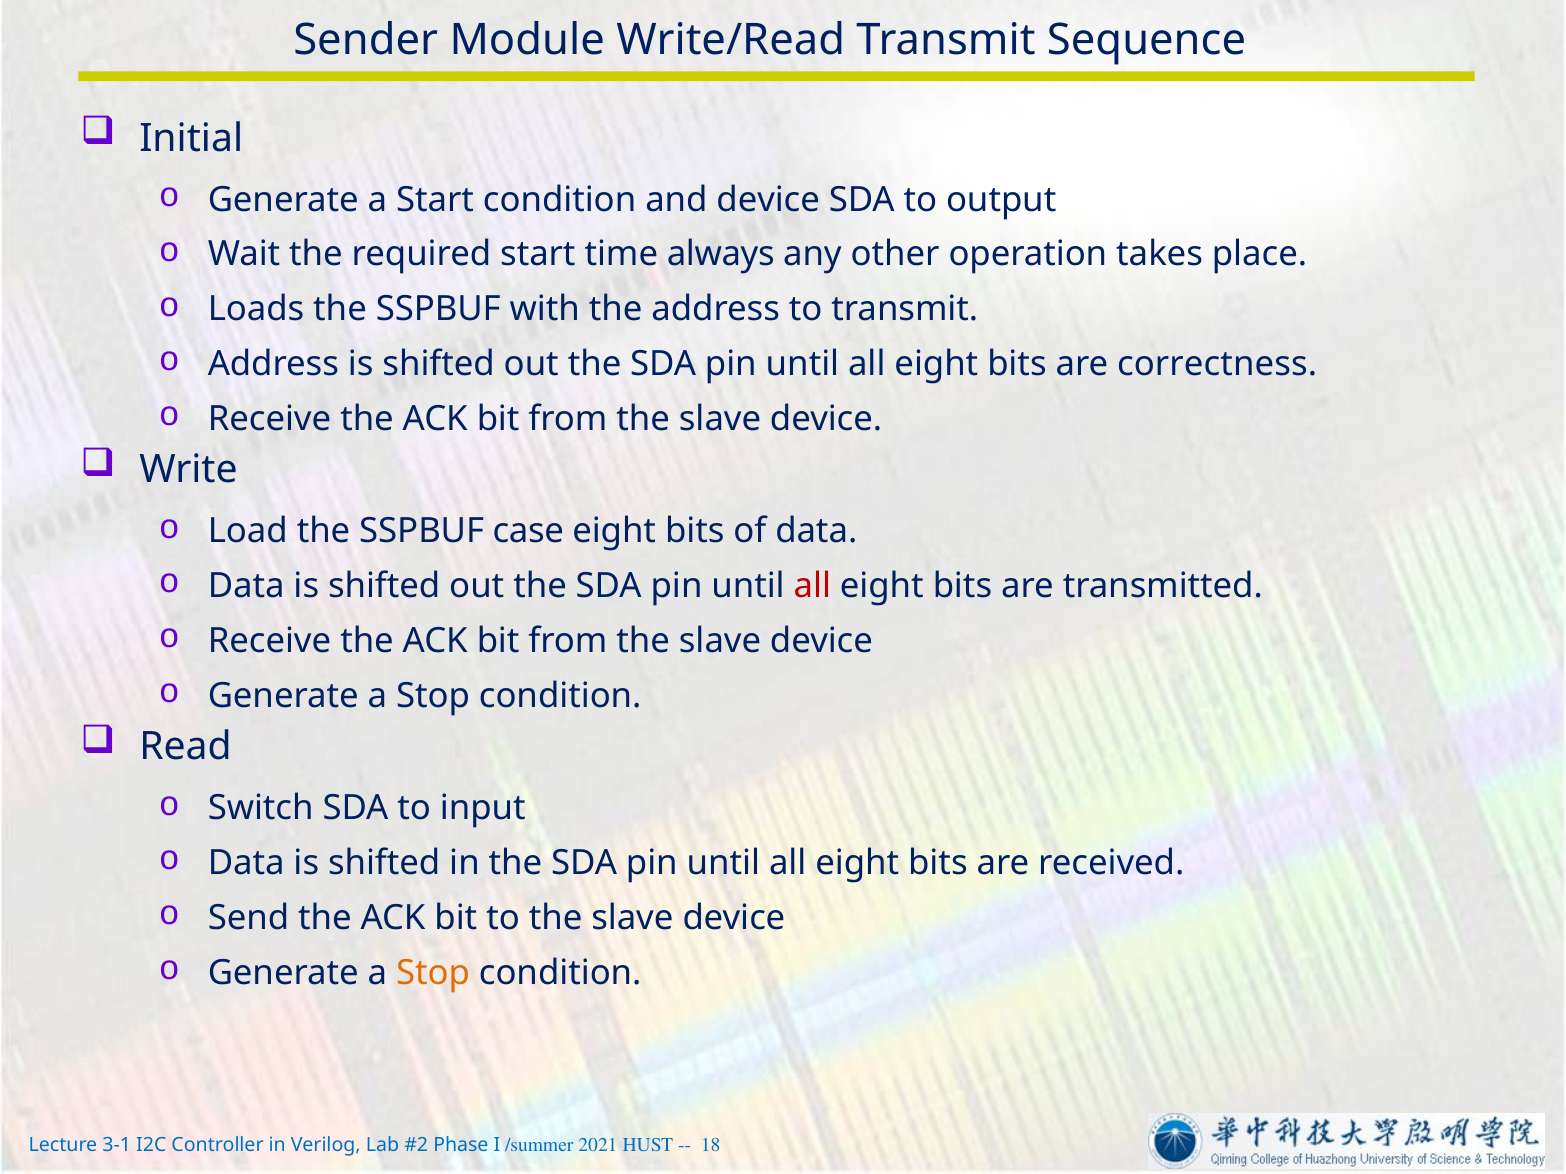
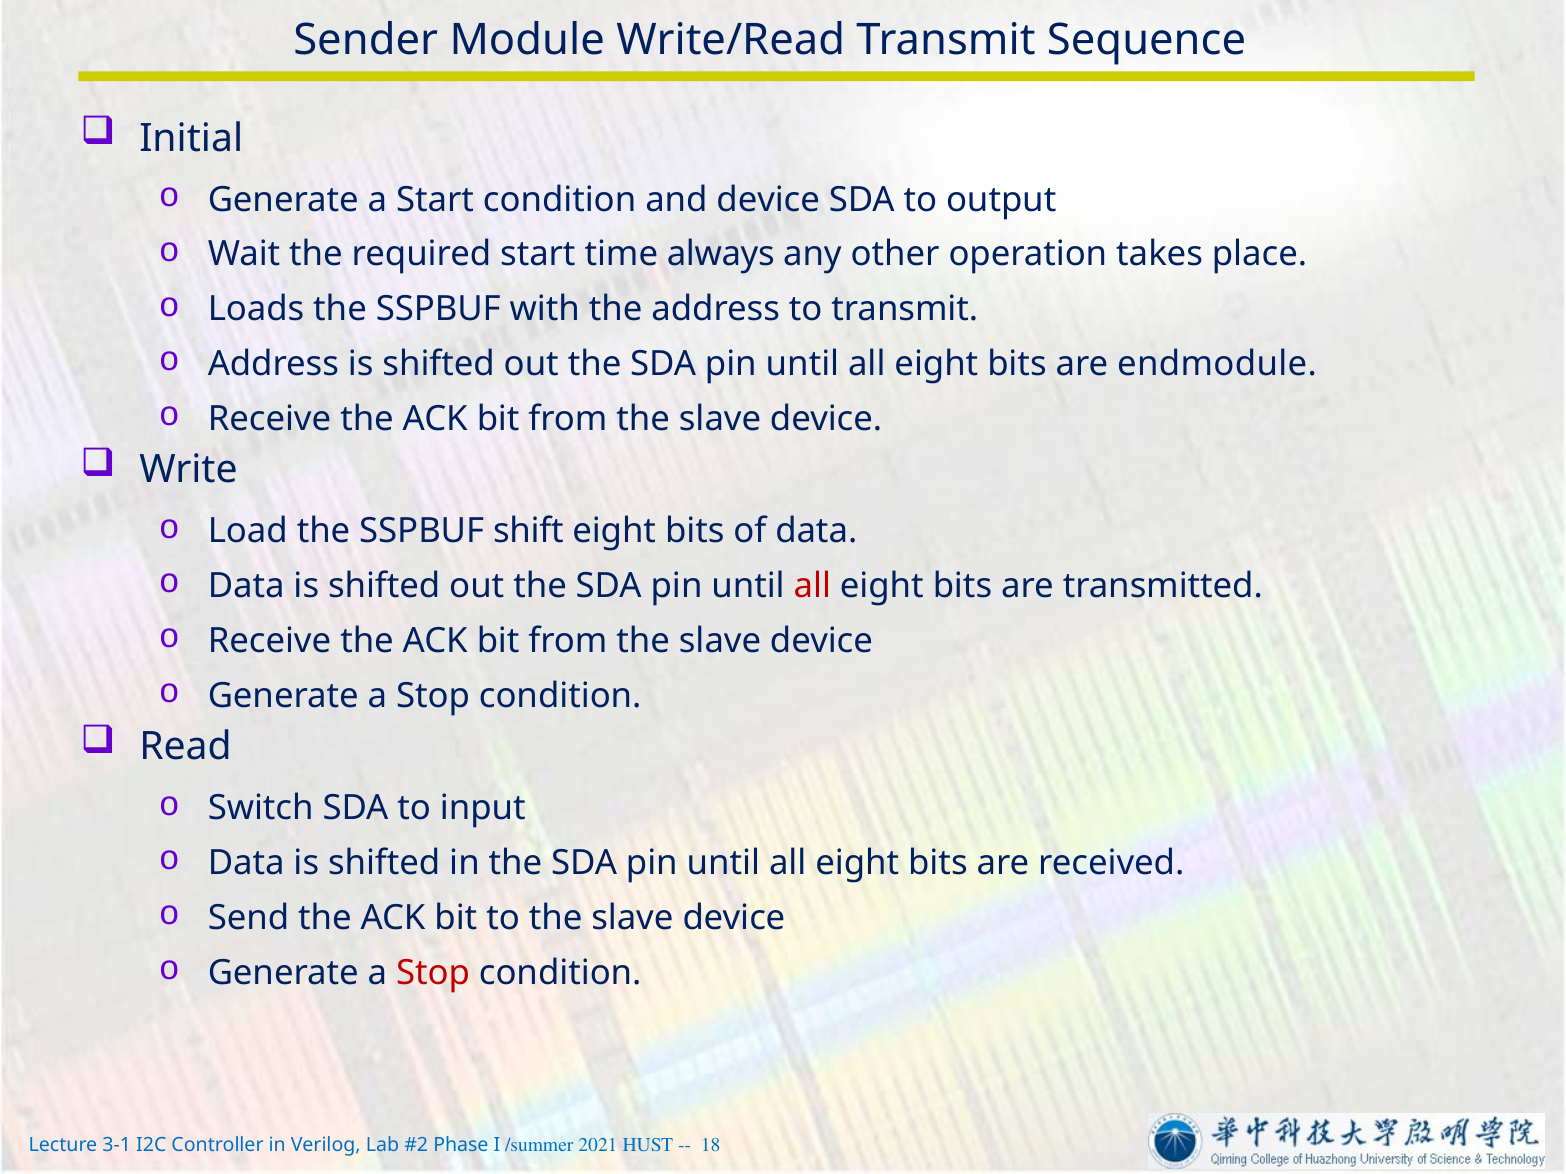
correctness: correctness -> endmodule (1217, 364)
case: case -> shift (528, 532)
Stop colour: orange -> red (433, 973)
